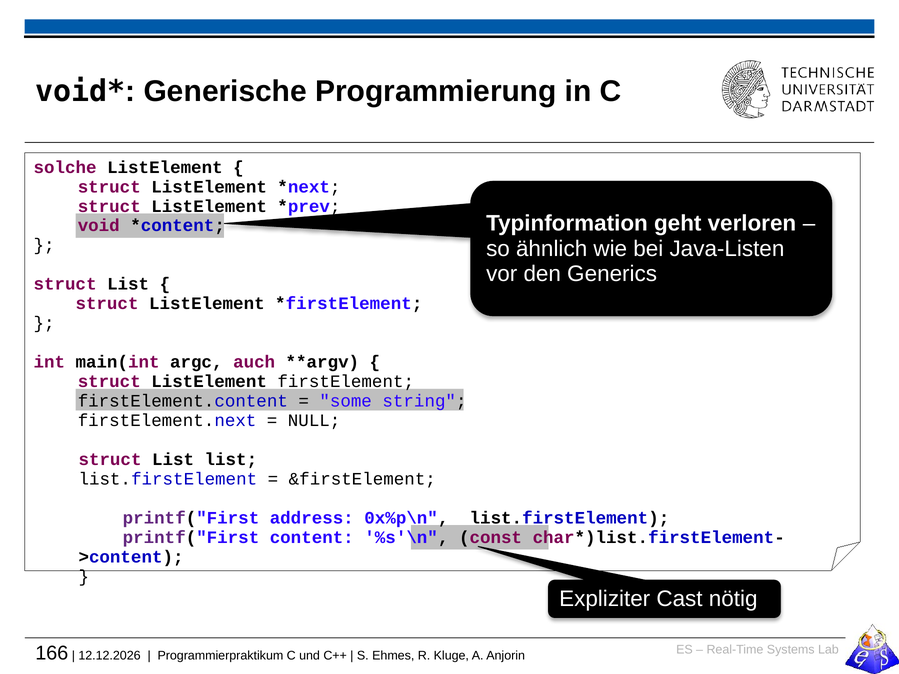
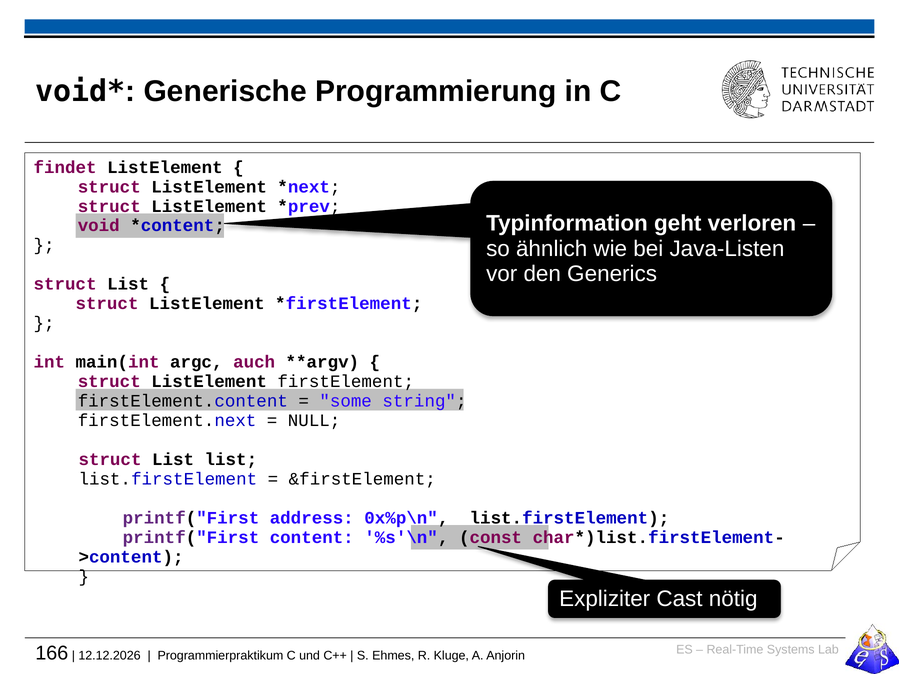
solche: solche -> findet (65, 167)
